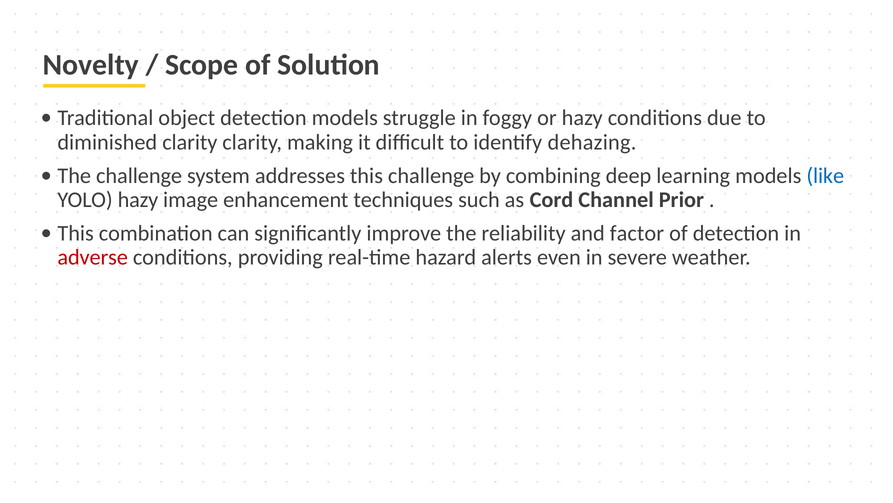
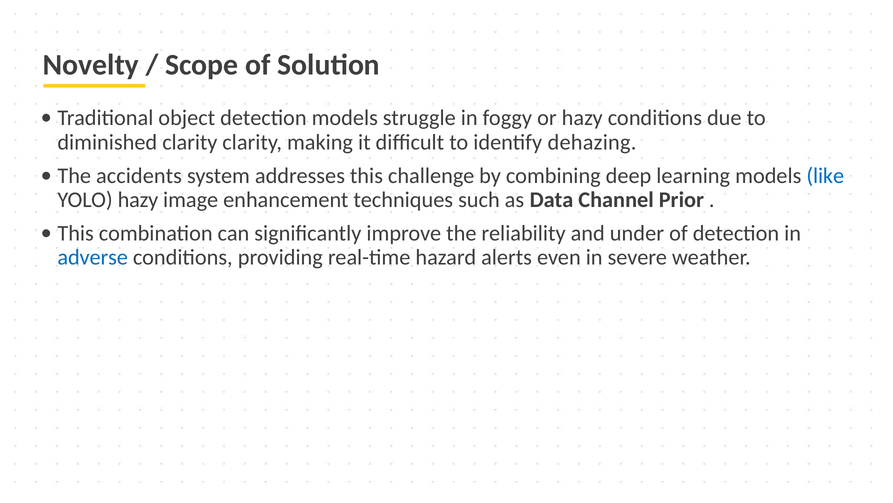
The challenge: challenge -> accidents (139, 175)
Cord: Cord -> Data (551, 200)
factor: factor -> under (637, 233)
adverse colour: red -> blue (93, 257)
